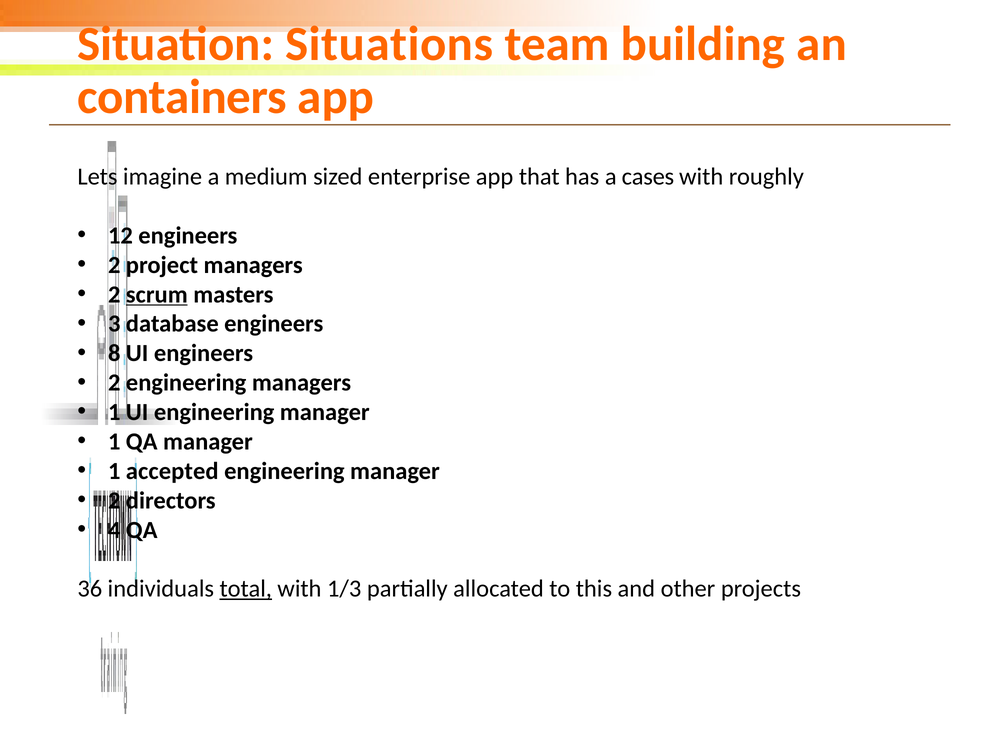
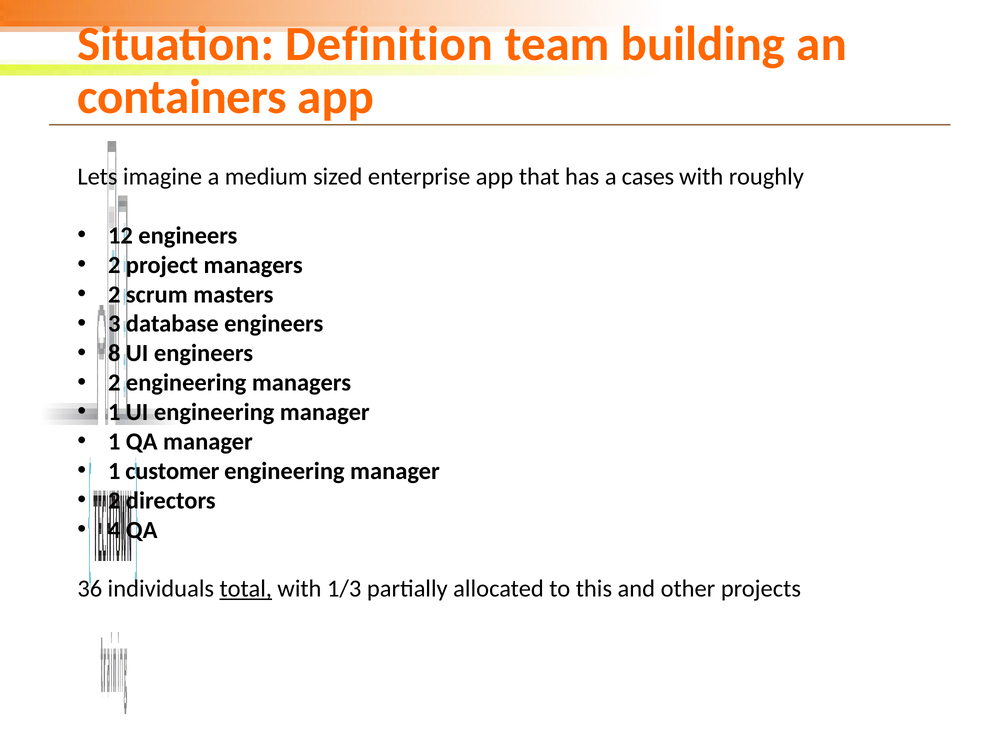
Situations: Situations -> Definition (389, 44)
scrum underline: present -> none (157, 294)
accepted: accepted -> customer (172, 471)
